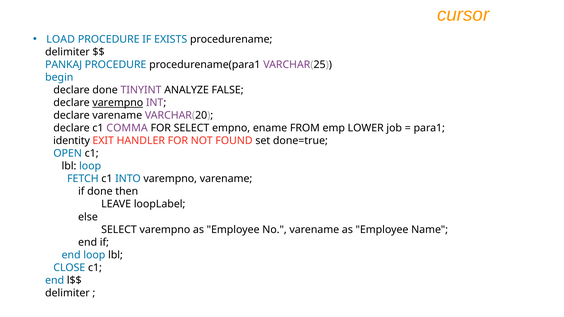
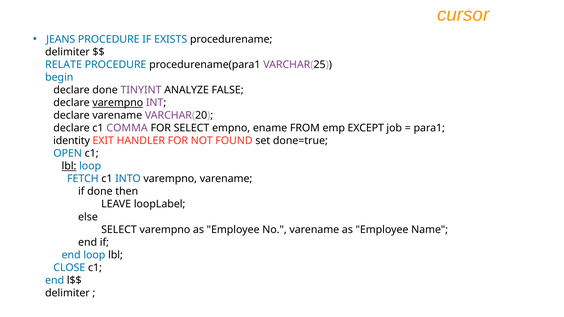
LOAD: LOAD -> JEANS (61, 39)
PANKAJ: PANKAJ -> RELATE (64, 65)
LOWER: LOWER -> EXCEPT (366, 128)
lbl underline: none -> present (69, 166)
